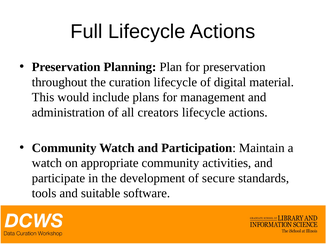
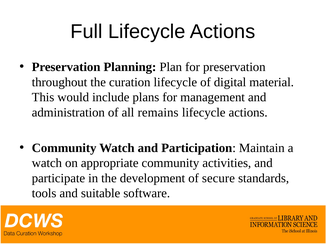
creators: creators -> remains (158, 113)
